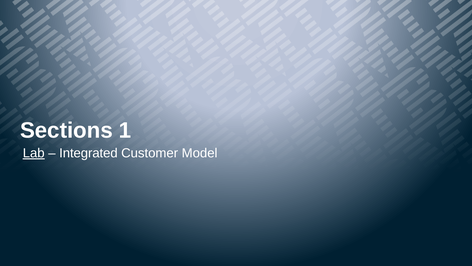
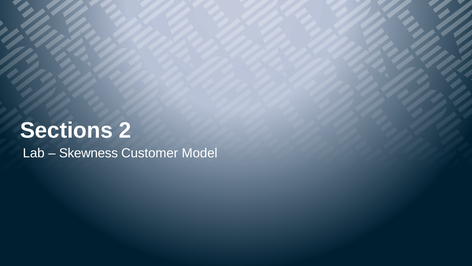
1: 1 -> 2 (125, 130)
Lab underline: present -> none (34, 153)
Integrated: Integrated -> Skewness (88, 153)
